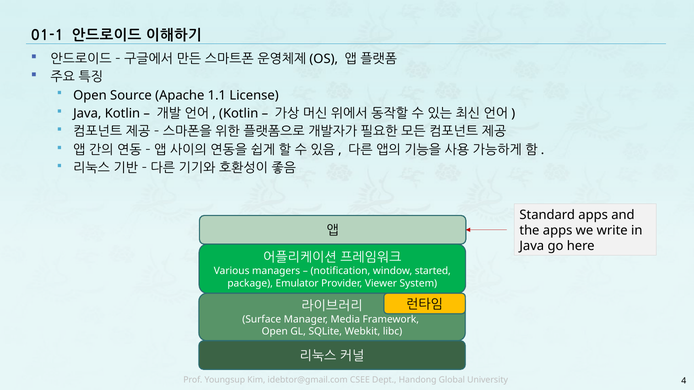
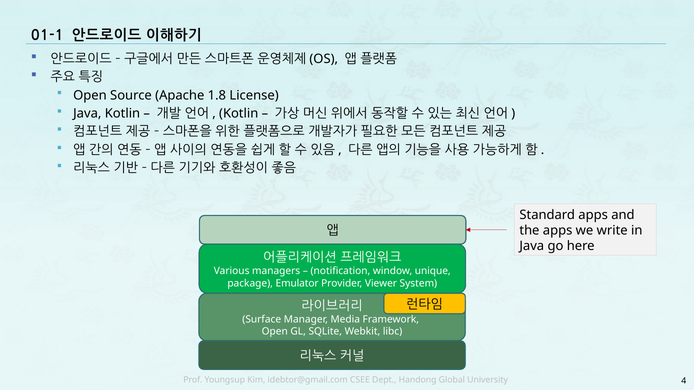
1.1: 1.1 -> 1.8 (217, 95)
started: started -> unique (433, 271)
